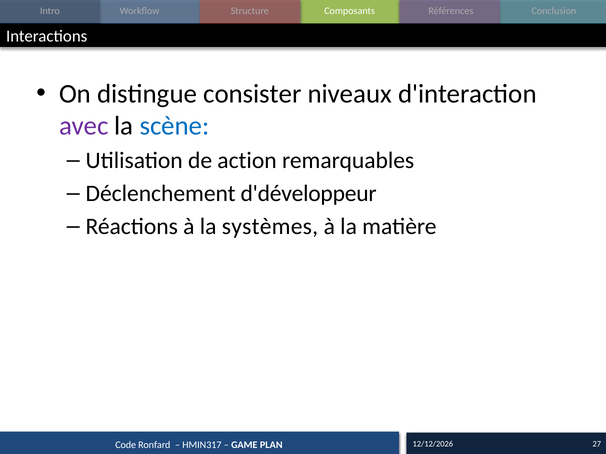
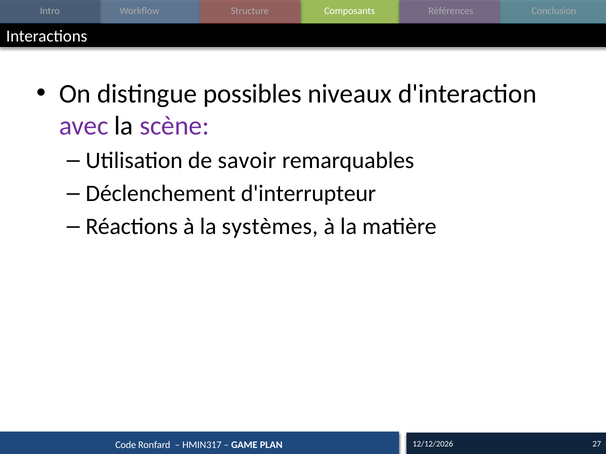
consister: consister -> possibles (252, 94)
scène colour: blue -> purple (175, 126)
action: action -> savoir (247, 161)
d'développeur: d'développeur -> d'interrupteur (309, 194)
